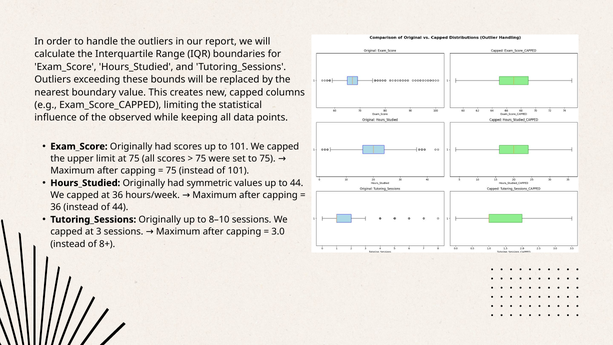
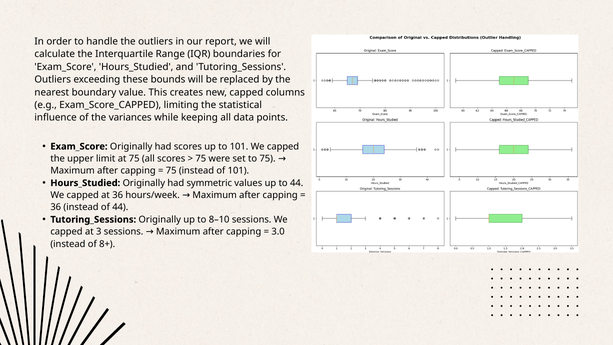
observed: observed -> variances (130, 118)
